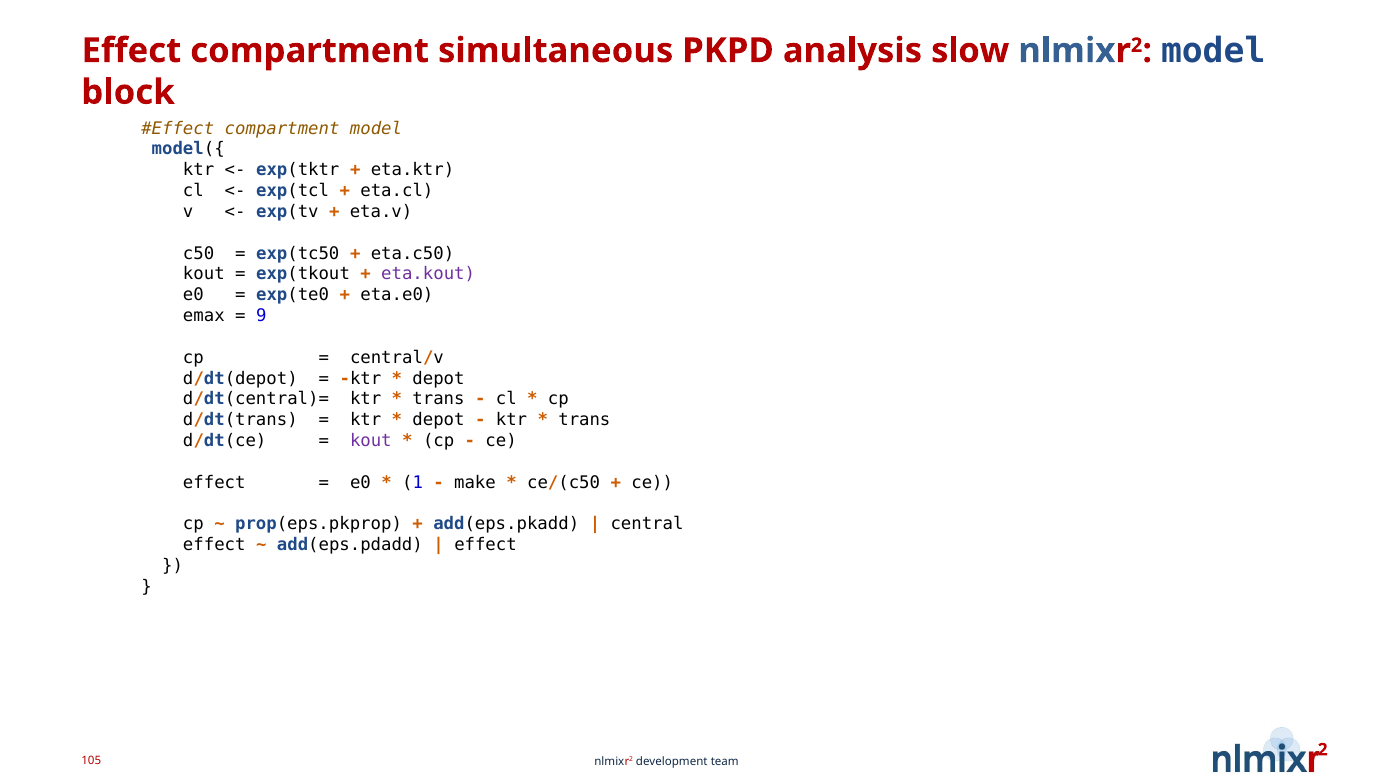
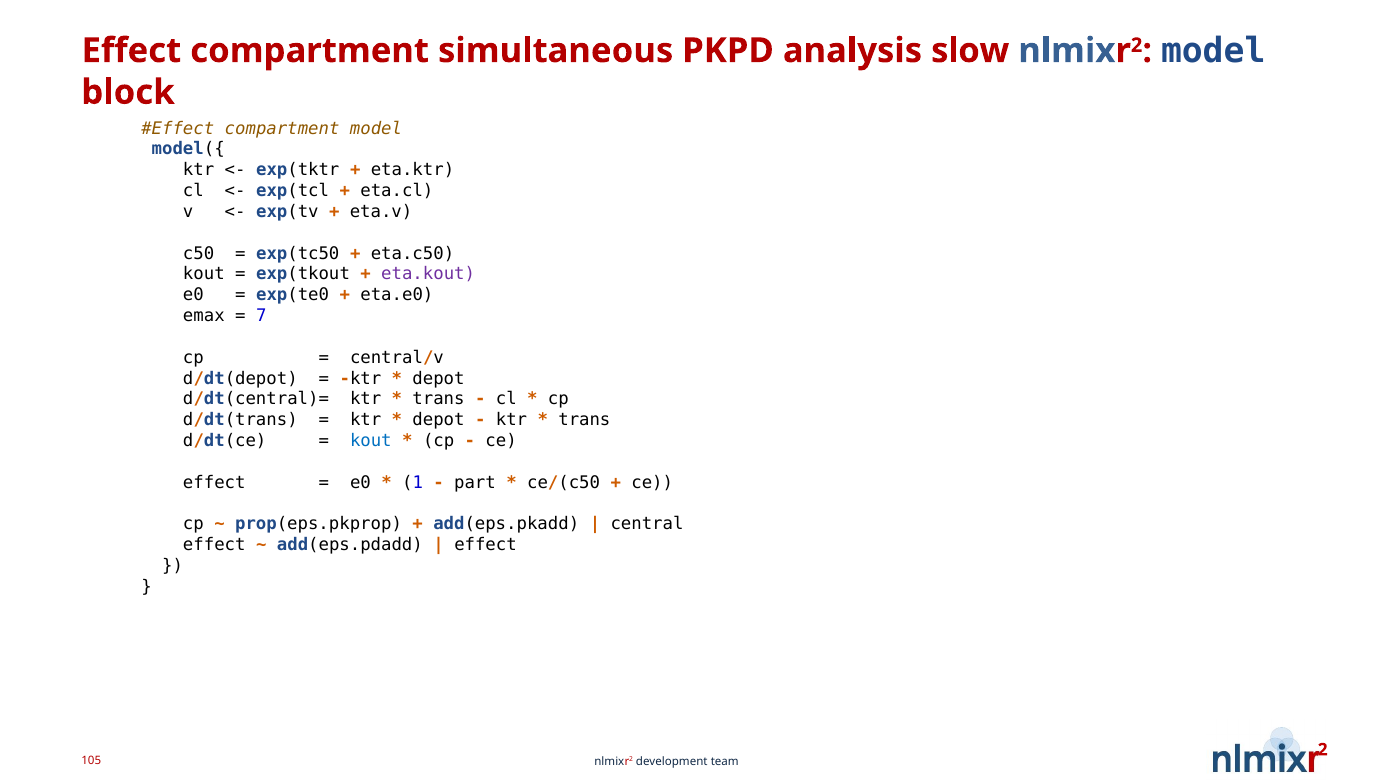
9: 9 -> 7 (261, 316)
kout colour: purple -> blue (371, 441)
make: make -> part (475, 482)
